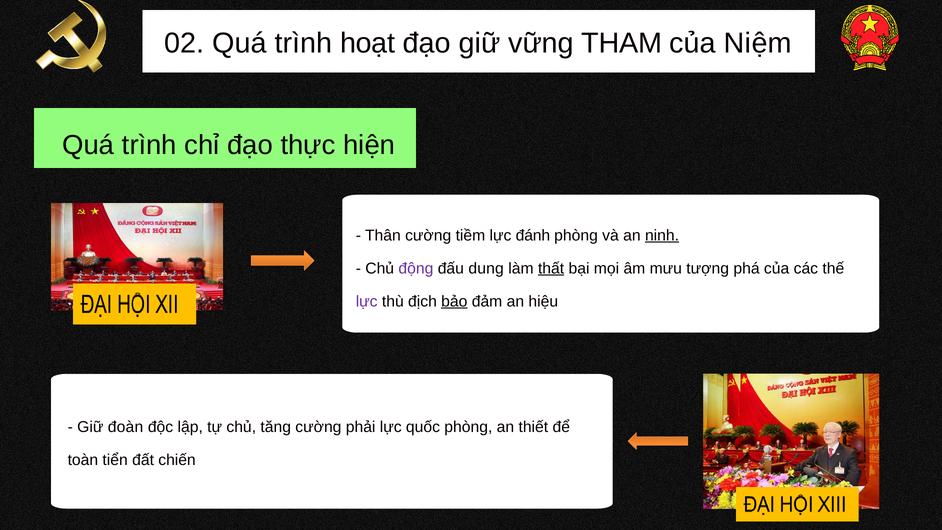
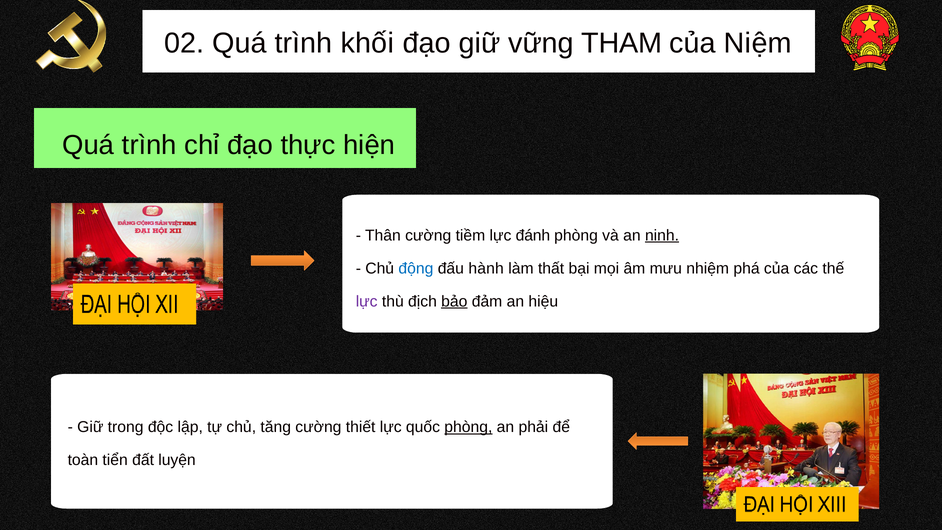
hoạt: hoạt -> khối (367, 43)
động colour: purple -> blue (416, 268)
dung: dung -> hành (486, 268)
thất underline: present -> none (551, 268)
tượng: tượng -> nhiệm (708, 268)
đoàn: đoàn -> trong (126, 427)
phải: phải -> thiết (361, 427)
phòng underline: none -> present (468, 427)
thiết: thiết -> phải (533, 427)
chiến: chiến -> luyện (177, 460)
